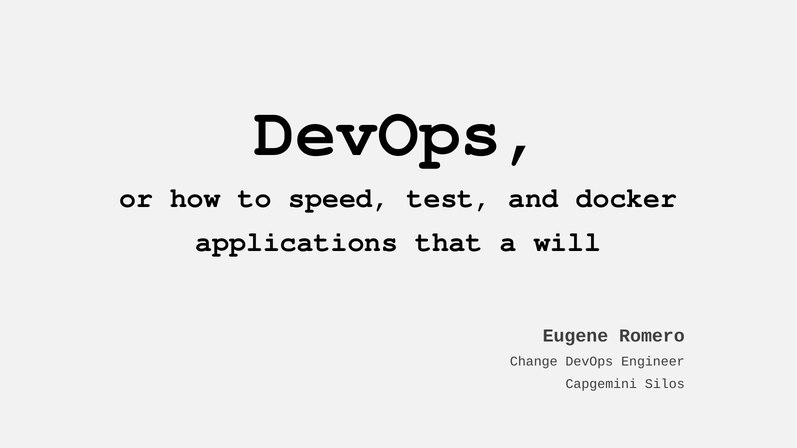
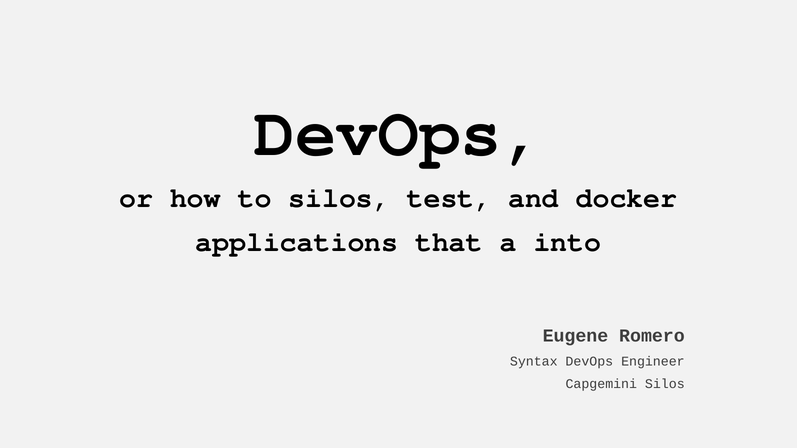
to speed: speed -> silos (339, 198)
will: will -> into (567, 242)
Change: Change -> Syntax (534, 361)
